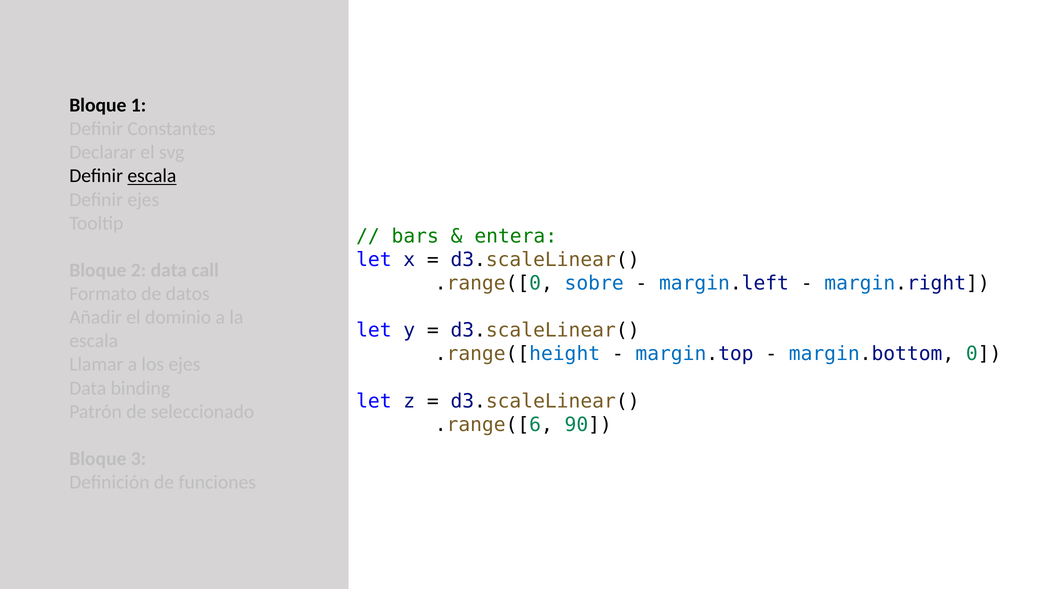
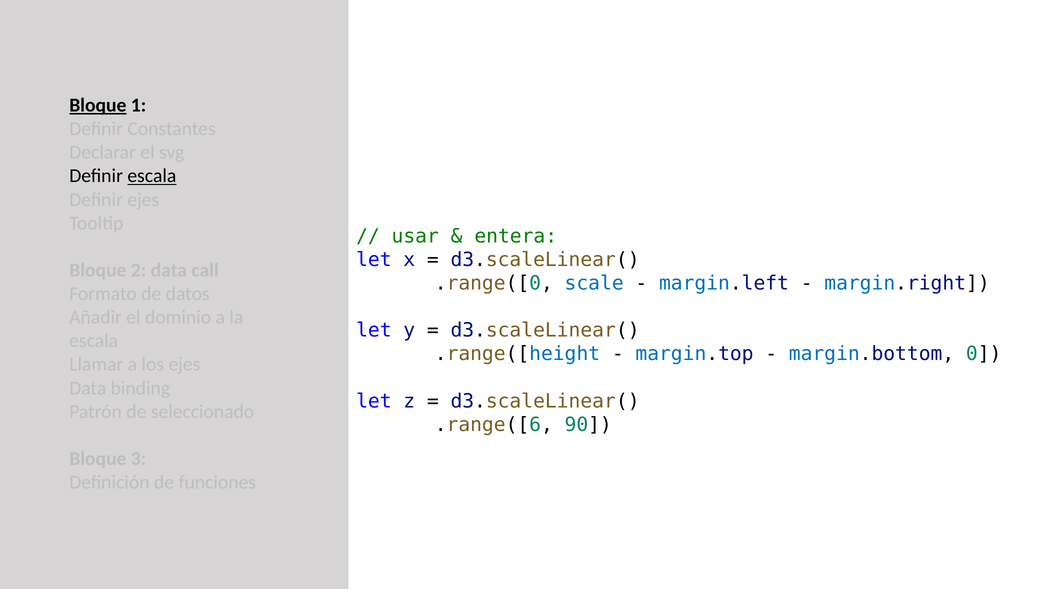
Bloque underline: none -> present (98, 105)
bars: bars -> usar (415, 236)
sobre: sobre -> scale (594, 283)
